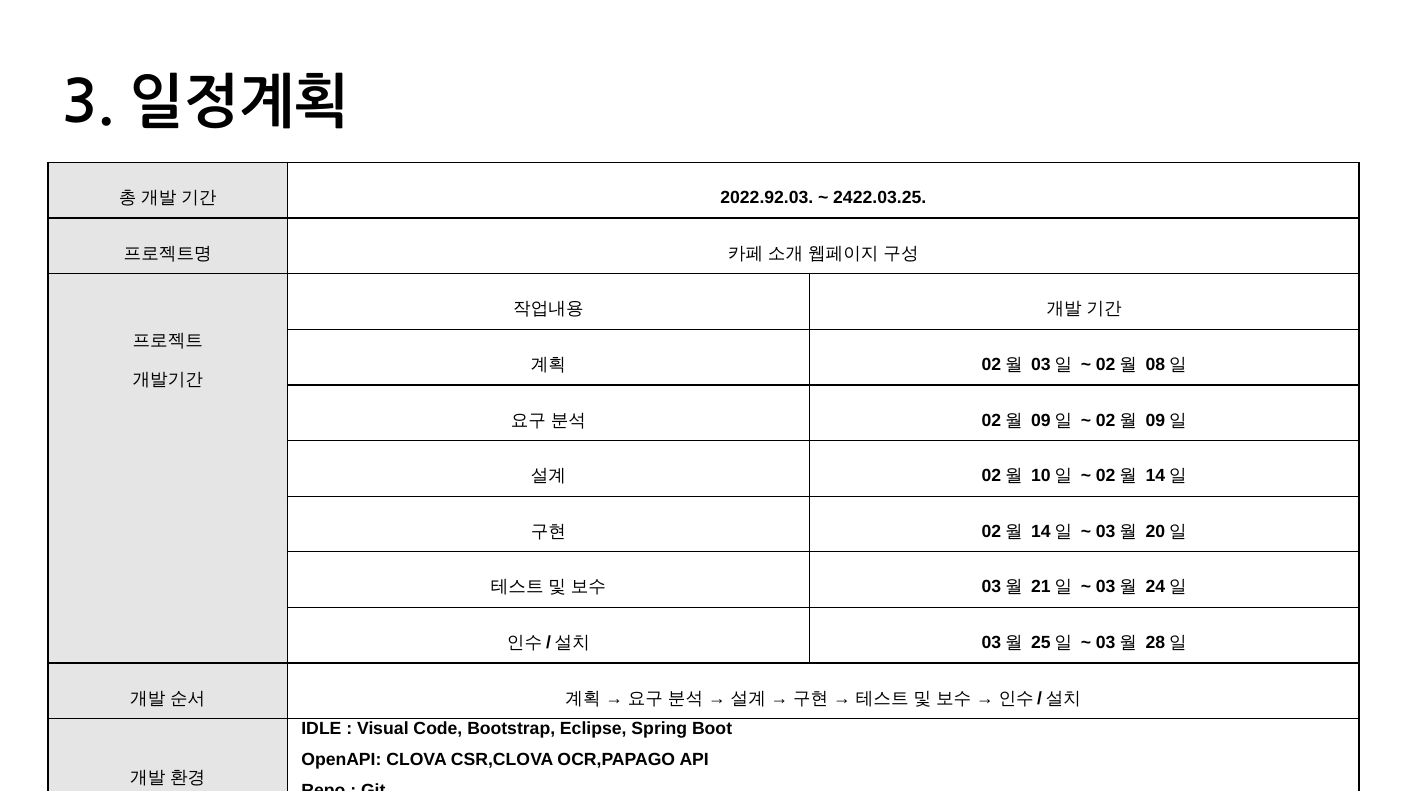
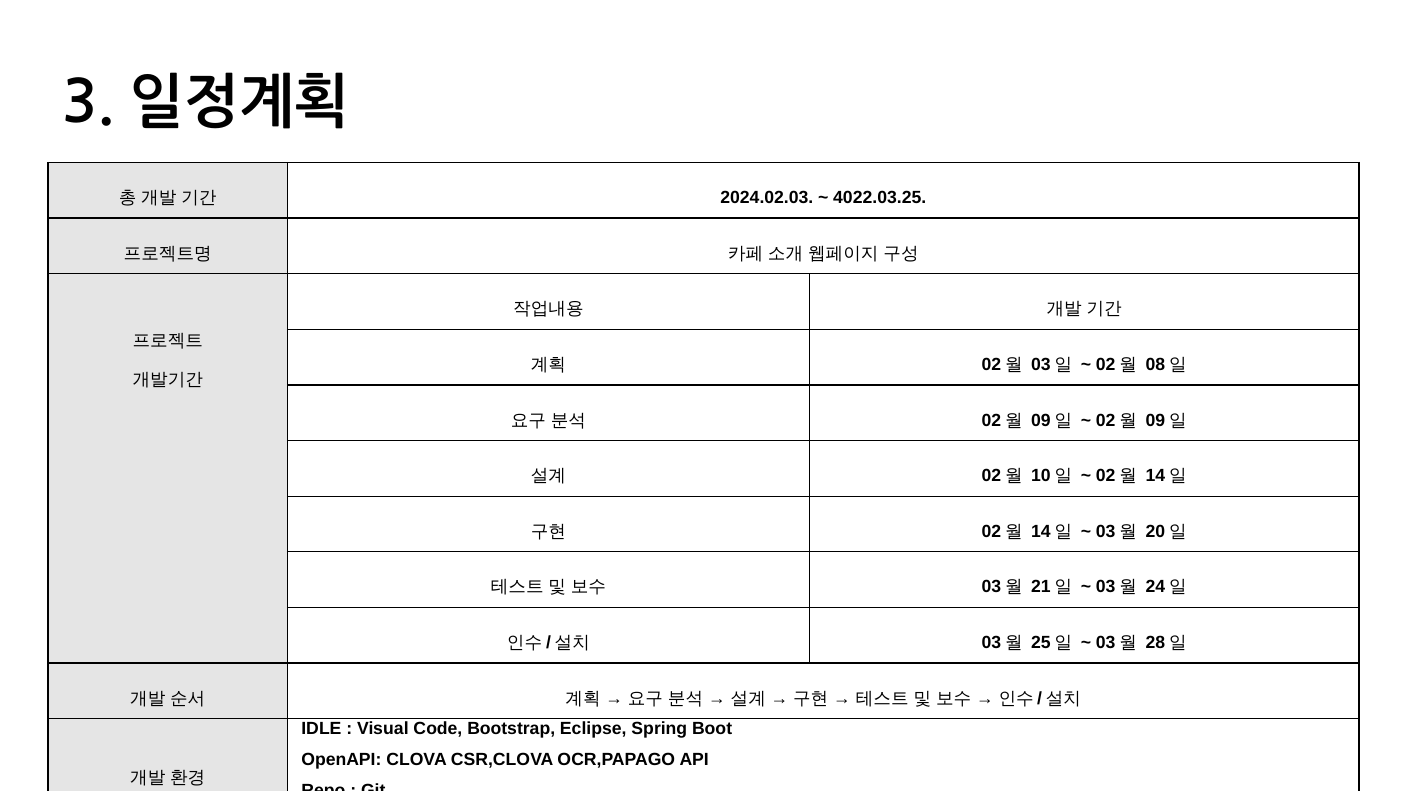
2022.92.03: 2022.92.03 -> 2024.02.03 (767, 198)
2422.03.25: 2422.03.25 -> 4022.03.25 (880, 198)
